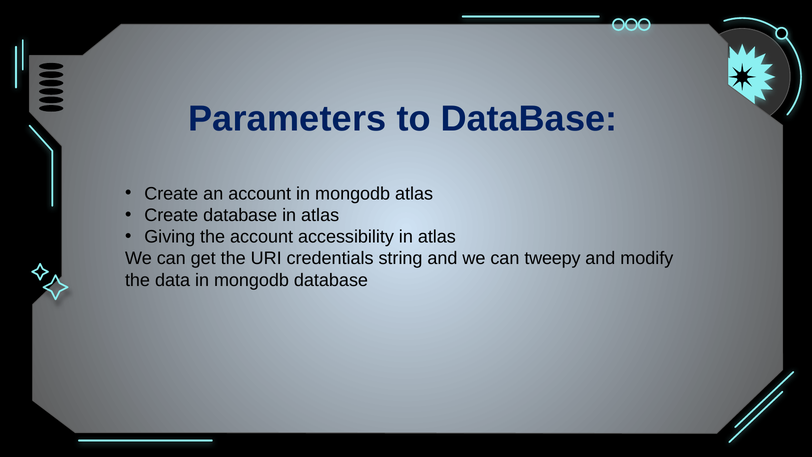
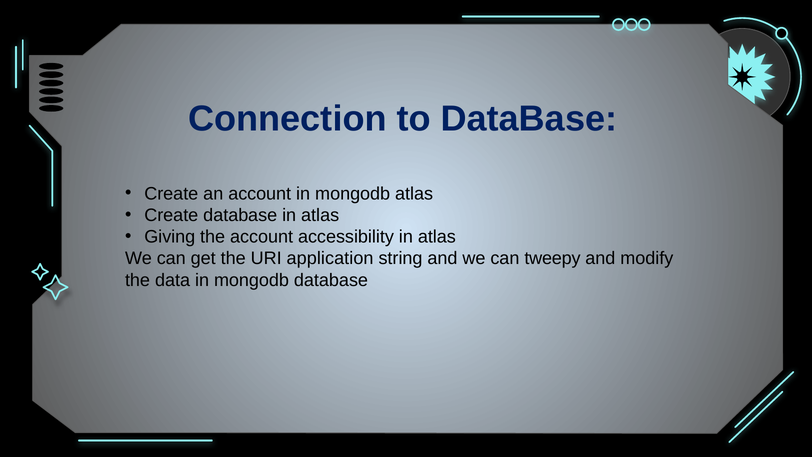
Parameters: Parameters -> Connection (287, 119)
credentials: credentials -> application (330, 258)
